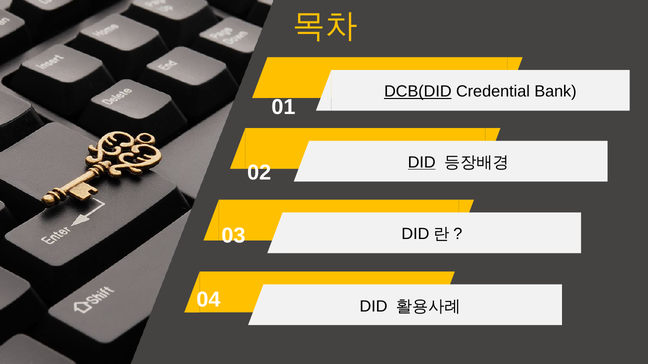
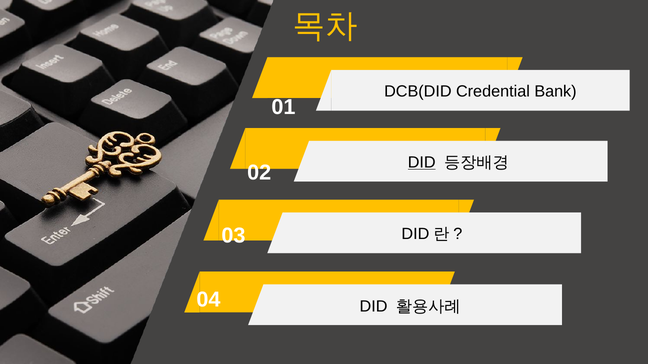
DCB(DID underline: present -> none (418, 92)
